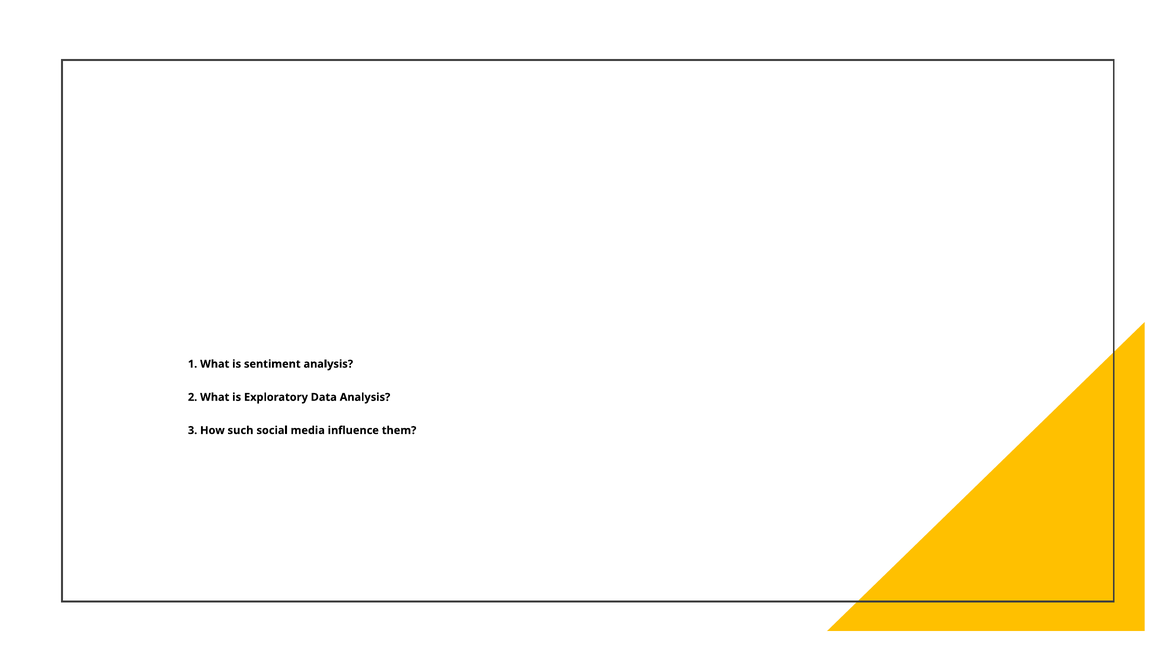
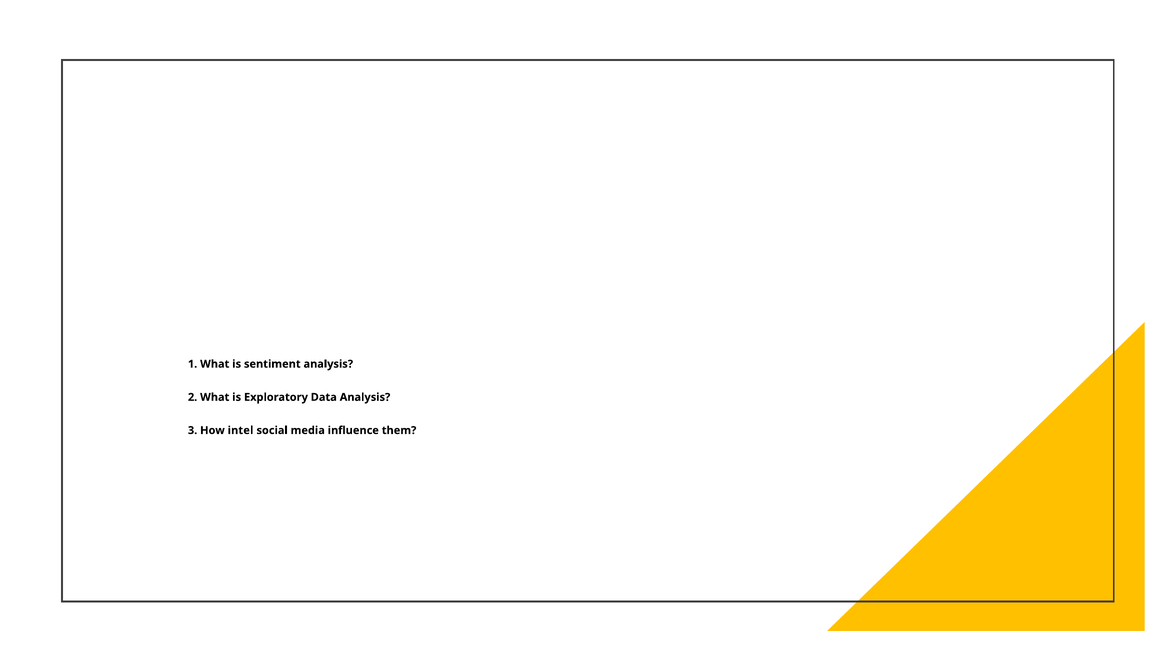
such: such -> intel (240, 430)
